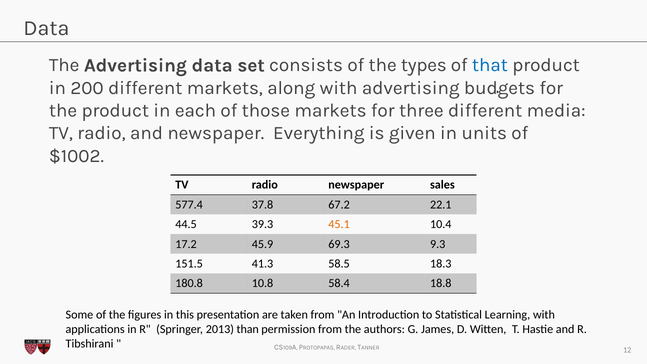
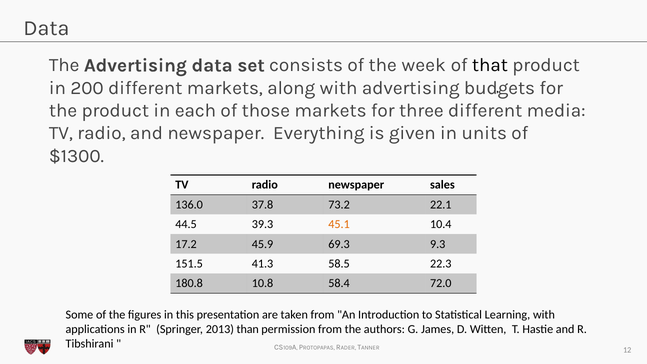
types: types -> week (424, 65)
that colour: blue -> black (490, 65)
$1002: $1002 -> $1300 (76, 156)
577.4: 577.4 -> 136.0 (189, 205)
67.2: 67.2 -> 73.2 (339, 205)
18.3: 18.3 -> 22.3 (441, 264)
18.8: 18.8 -> 72.0 (441, 283)
